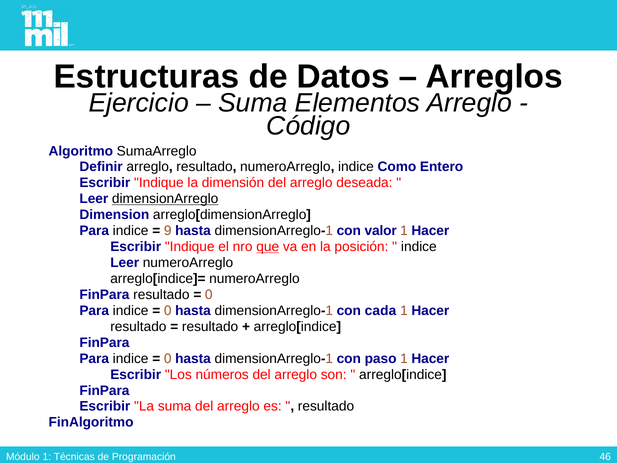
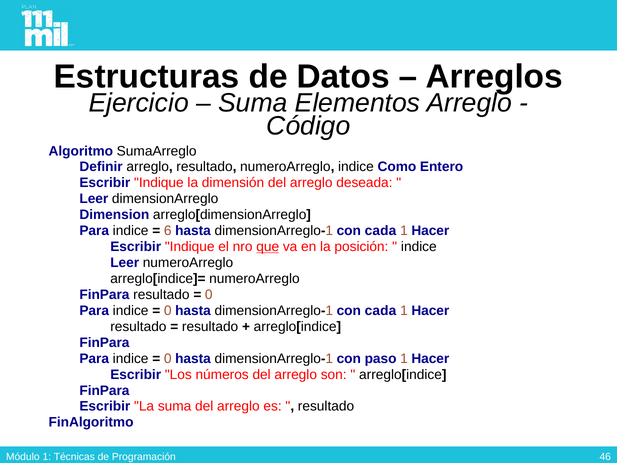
dimensionArreglo underline: present -> none (165, 199)
9: 9 -> 6 (168, 231)
valor: valor -> cada (381, 231)
